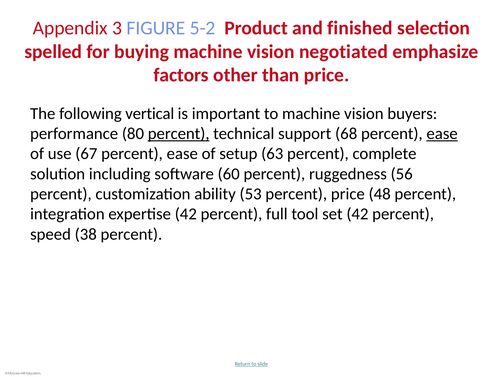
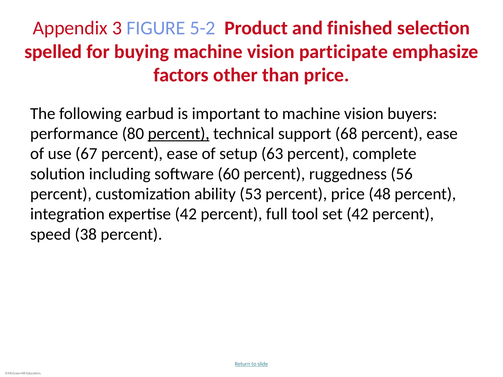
negotiated: negotiated -> participate (343, 52)
vertical: vertical -> earbud (150, 114)
ease underline: present -> none (442, 134)
